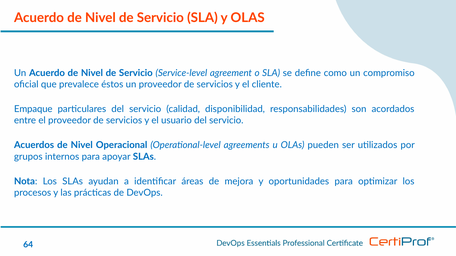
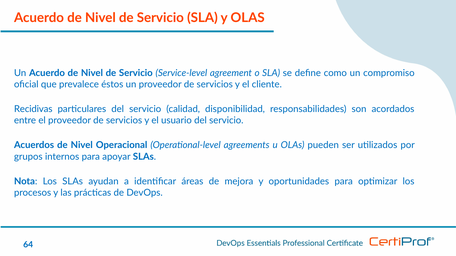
Empaque: Empaque -> Recidivas (33, 109)
